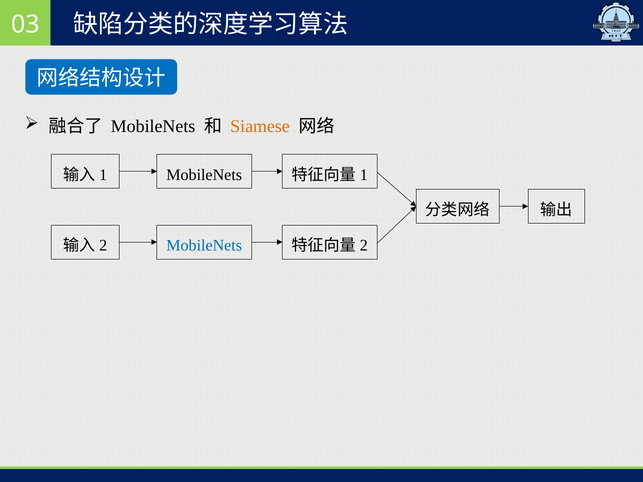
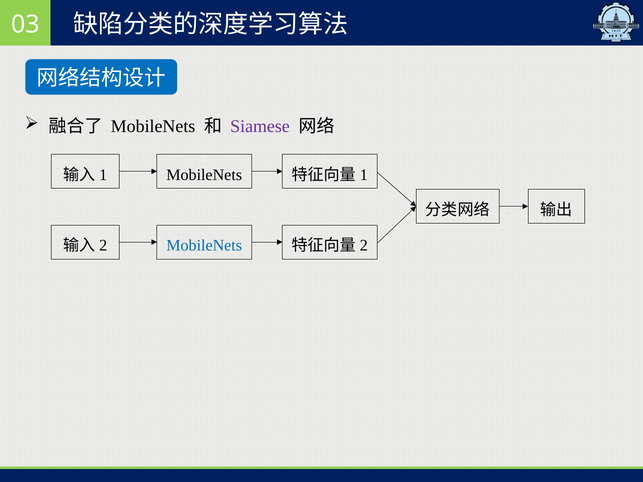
Siamese colour: orange -> purple (260, 126)
